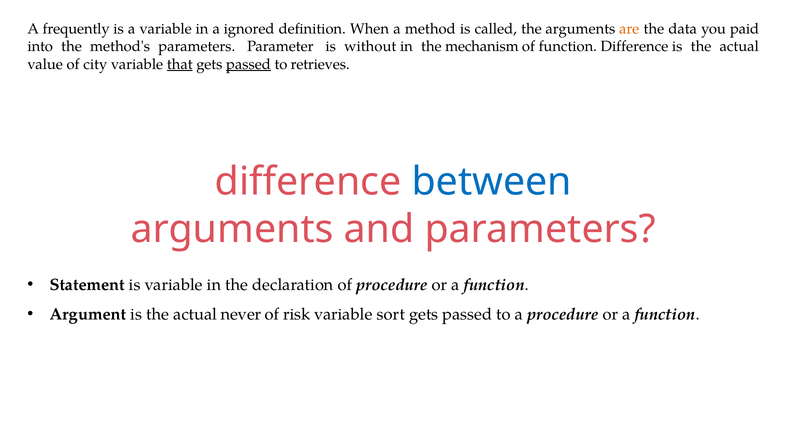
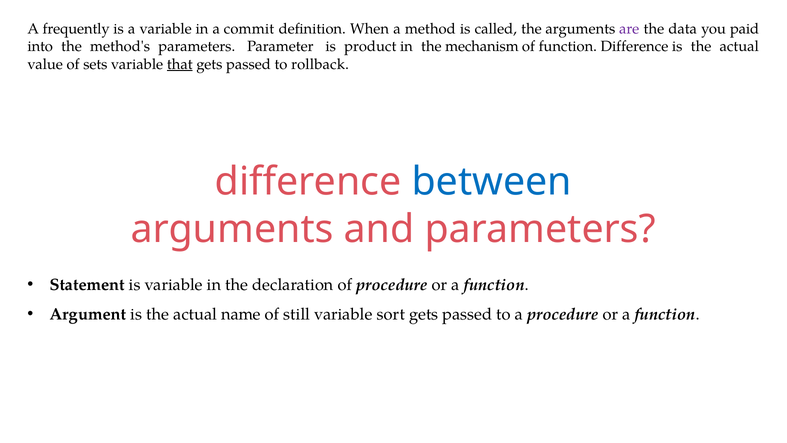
ignored: ignored -> commit (249, 29)
are colour: orange -> purple (629, 29)
without: without -> product (370, 46)
city: city -> sets (95, 64)
passed underline: present -> none (248, 64)
retrieves: retrieves -> rollback (320, 64)
never: never -> name (241, 314)
risk: risk -> still (297, 314)
